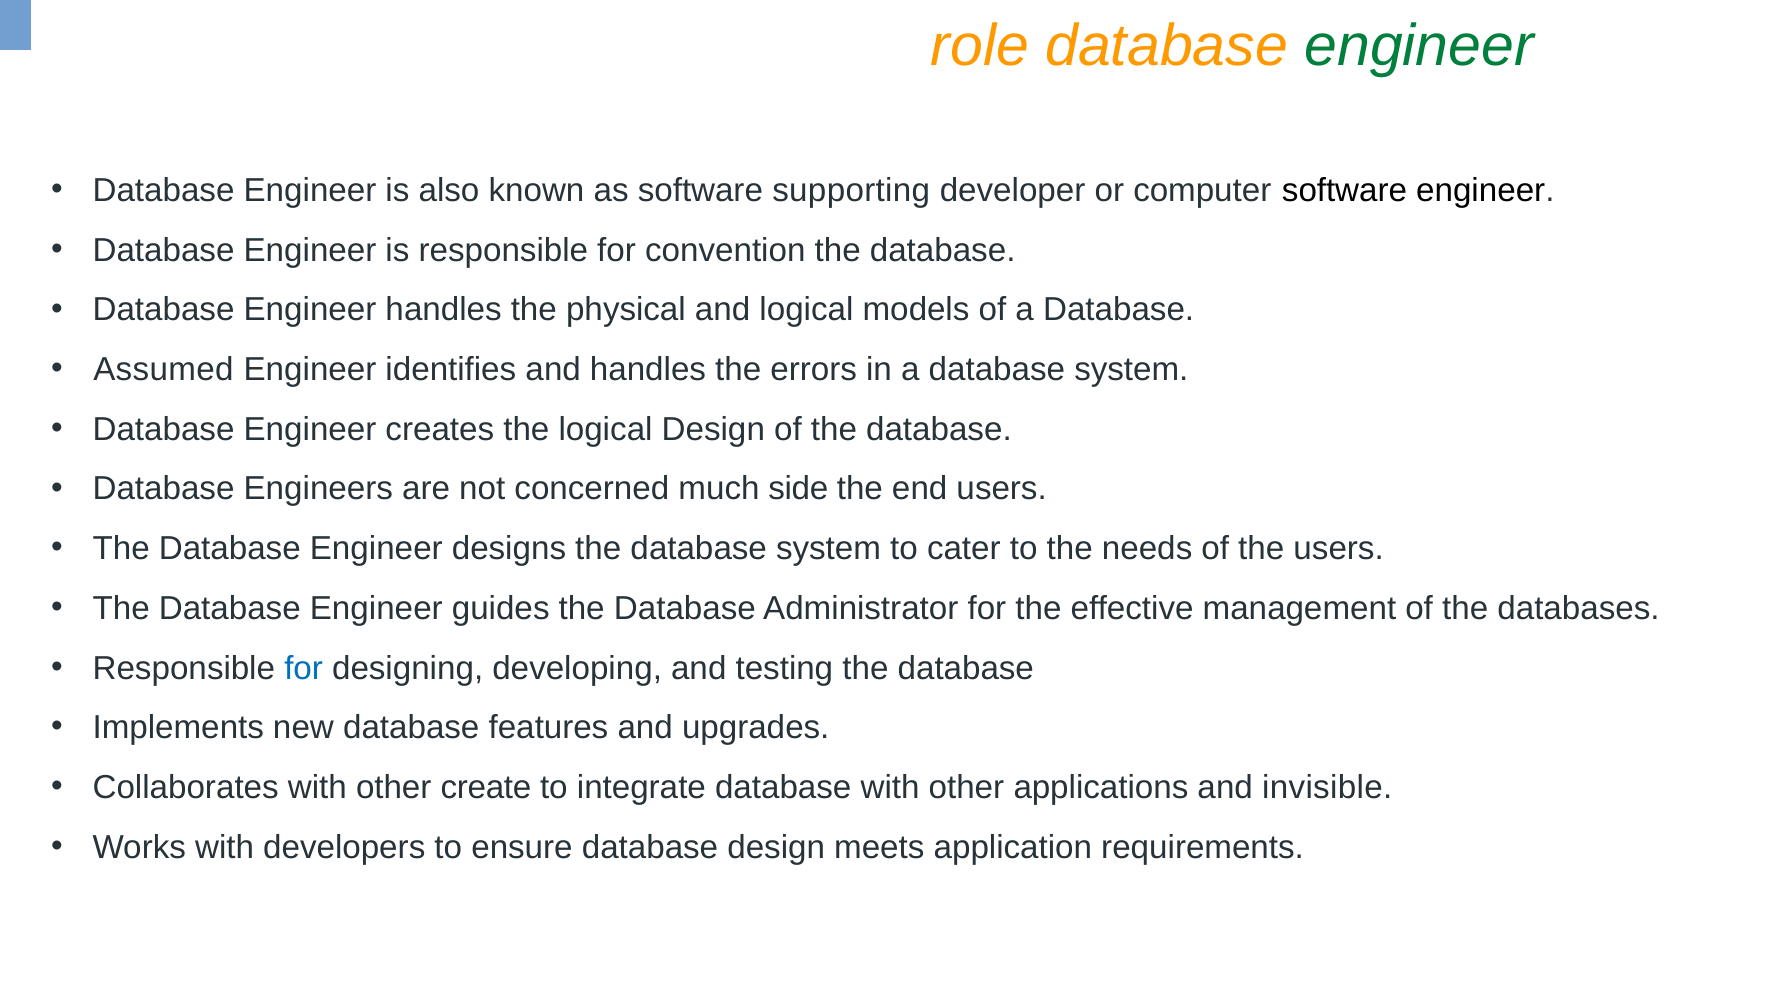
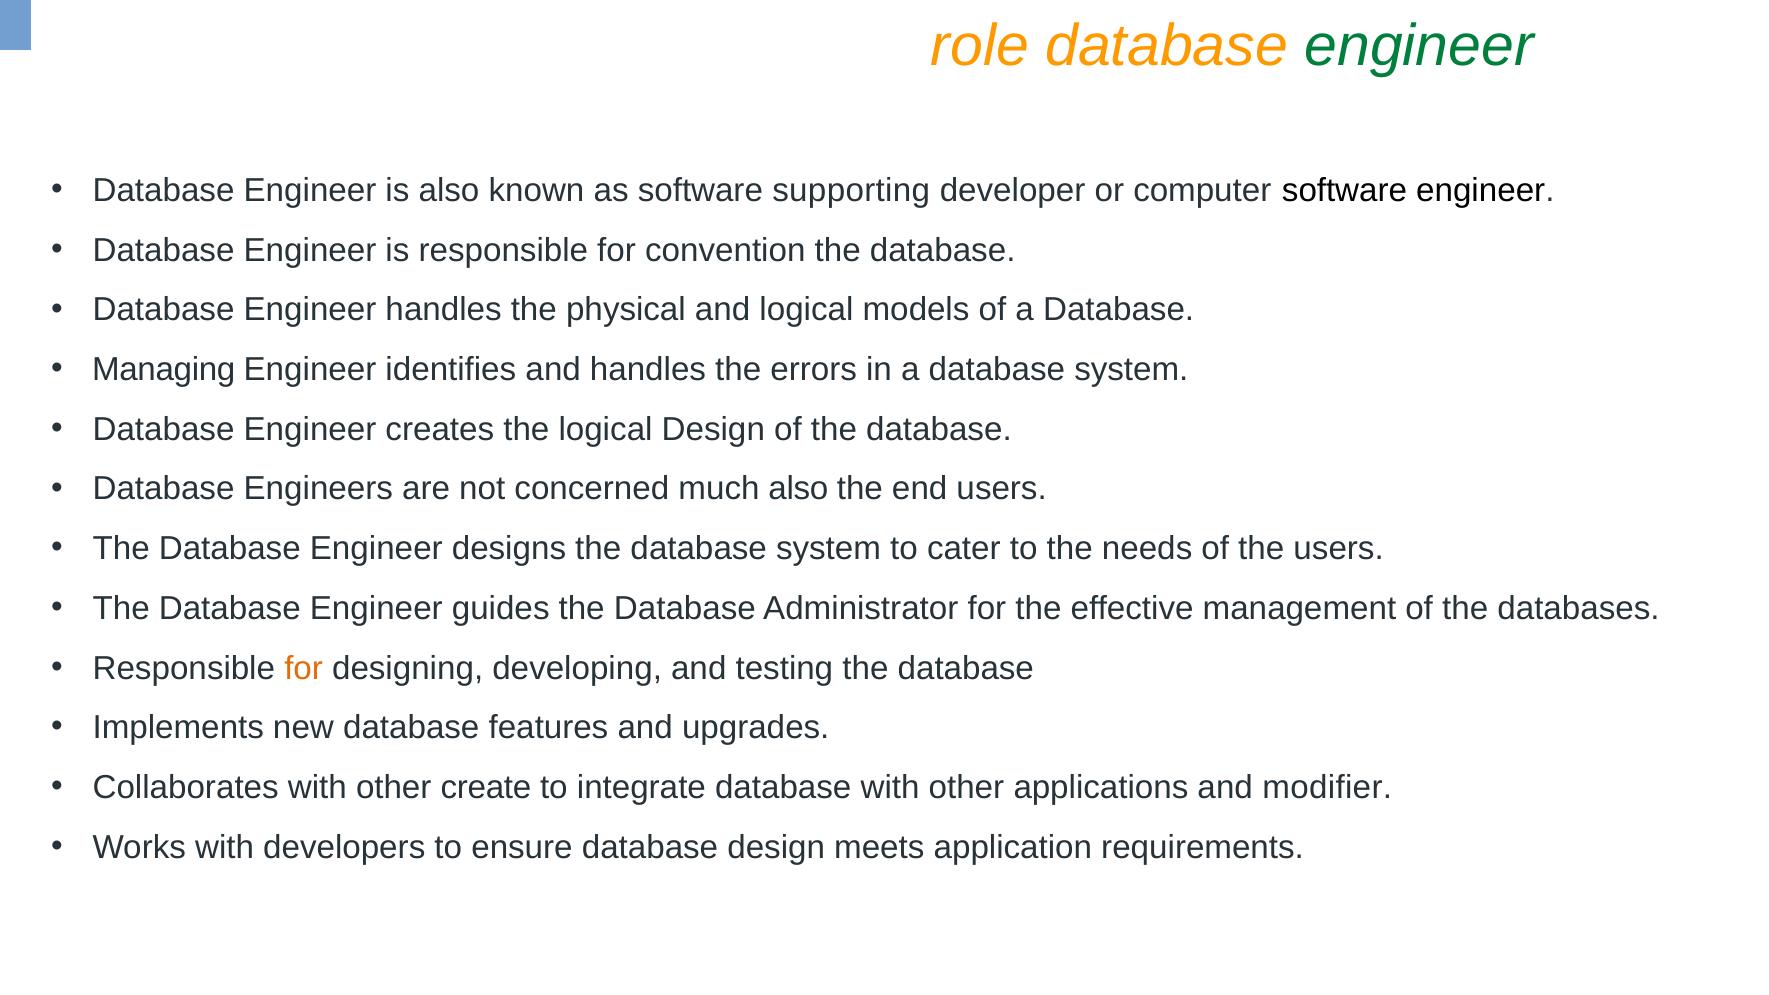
Assumed: Assumed -> Managing (164, 370)
much side: side -> also (798, 489)
for colour: blue -> orange (304, 668)
invisible: invisible -> modifier (1327, 787)
